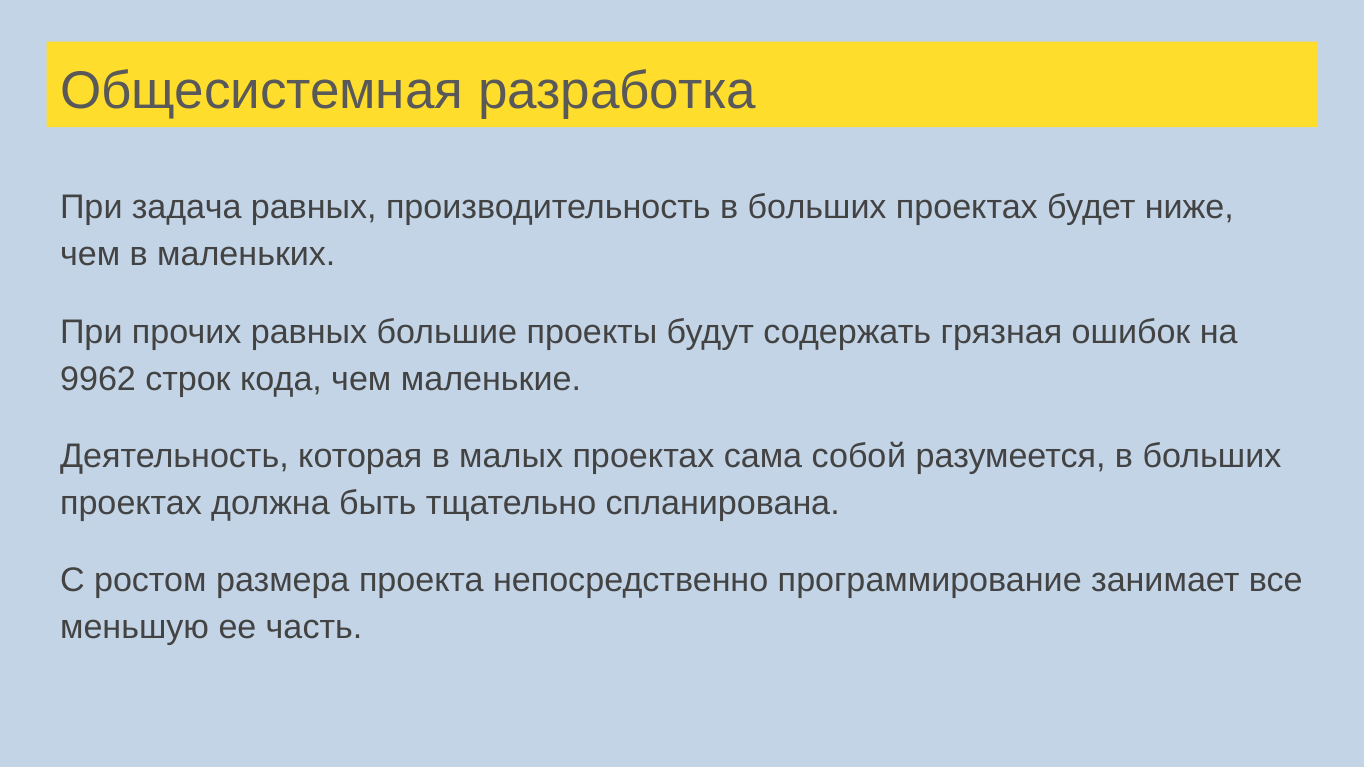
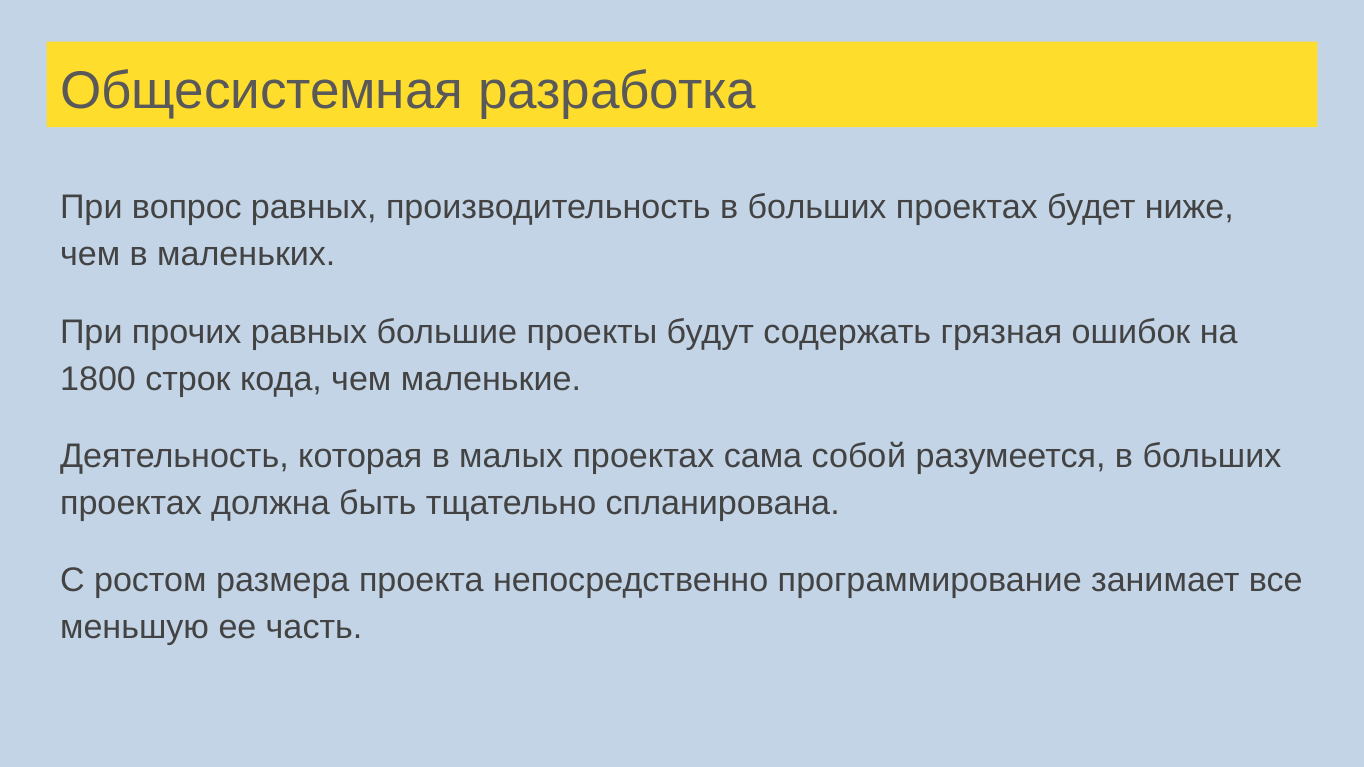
задача: задача -> вопрос (187, 208)
9962: 9962 -> 1800 (98, 379)
